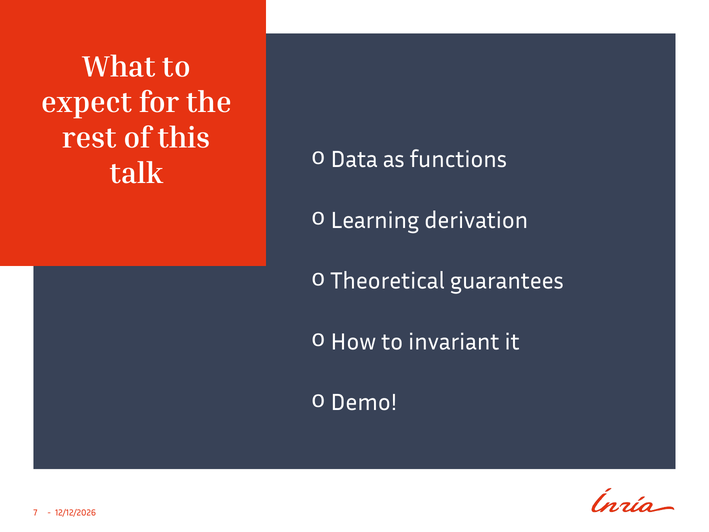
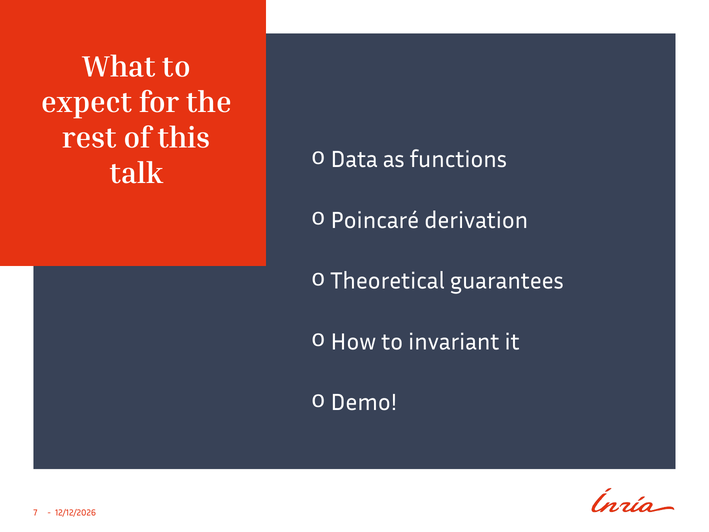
Learning: Learning -> Poincaré (375, 220)
